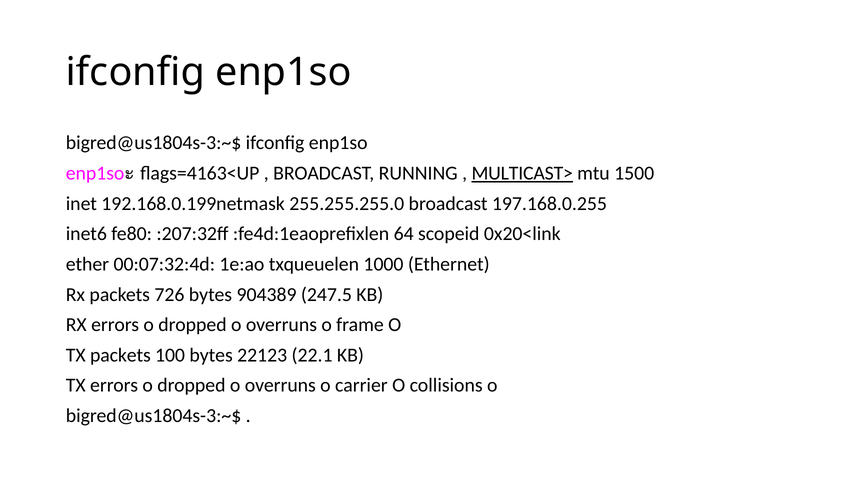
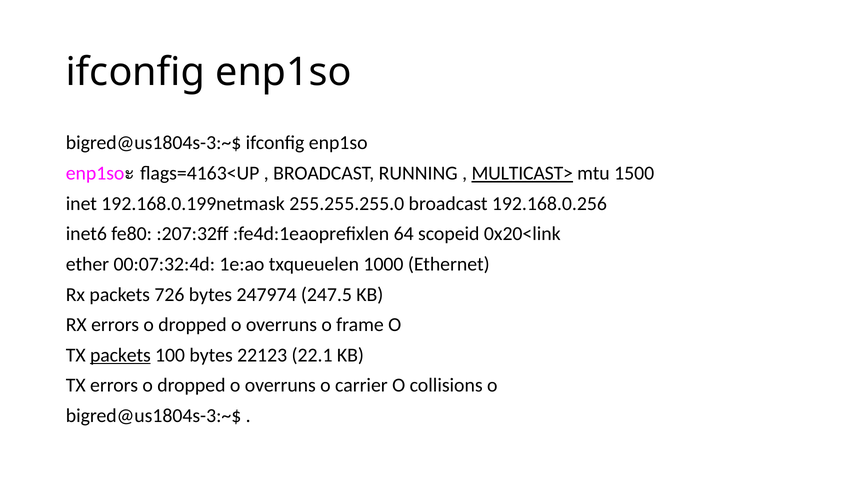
197.168.0.255: 197.168.0.255 -> 192.168.0.256 (549, 204)
904389: 904389 -> 247974 (267, 295)
packets underline: none -> present (120, 355)
